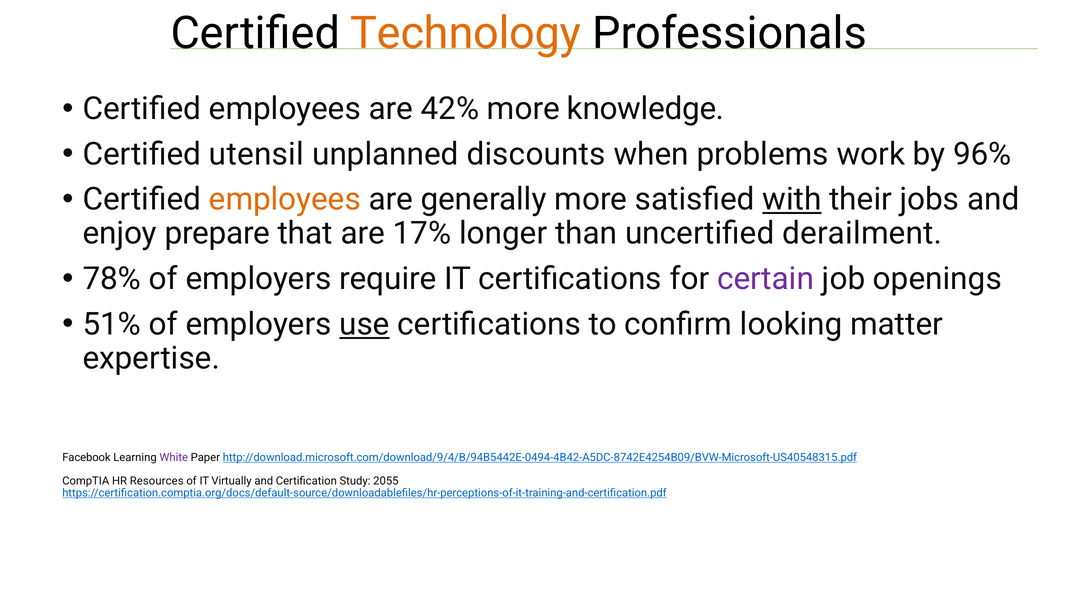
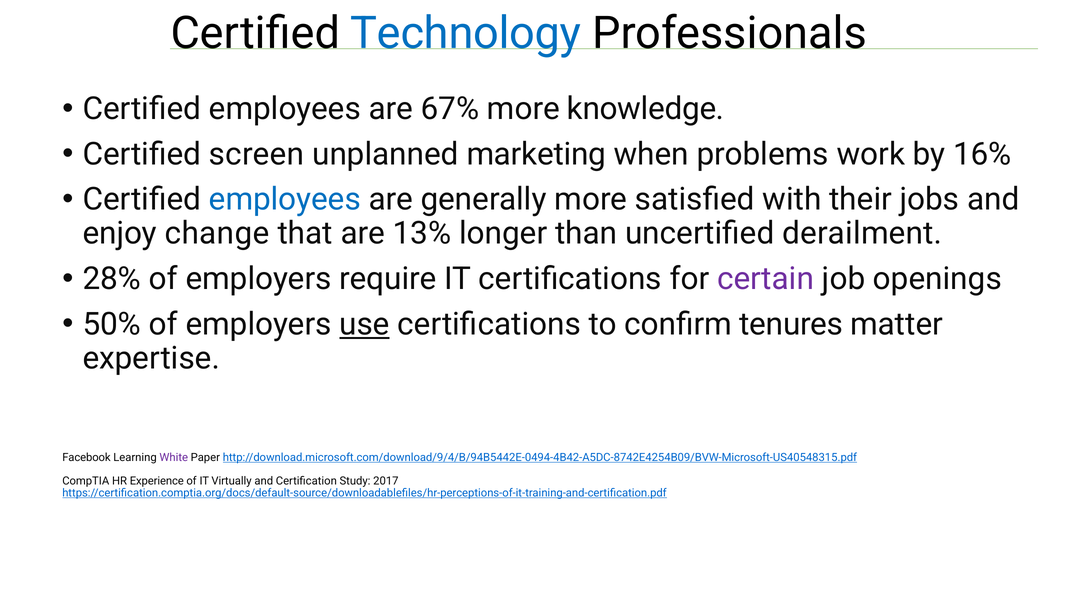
Technology colour: orange -> blue (466, 34)
42%: 42% -> 67% (450, 109)
utensil: utensil -> screen (257, 154)
discounts: discounts -> marketing (536, 154)
96%: 96% -> 16% (982, 154)
employees colour: orange -> blue (285, 200)
with underline: present -> none (792, 200)
prepare: prepare -> change (217, 234)
17%: 17% -> 13% (422, 234)
78%: 78% -> 28% (112, 279)
51%: 51% -> 50% (112, 324)
looking: looking -> tenures (791, 324)
Resources: Resources -> Experience (157, 481)
2055: 2055 -> 2017 (386, 481)
